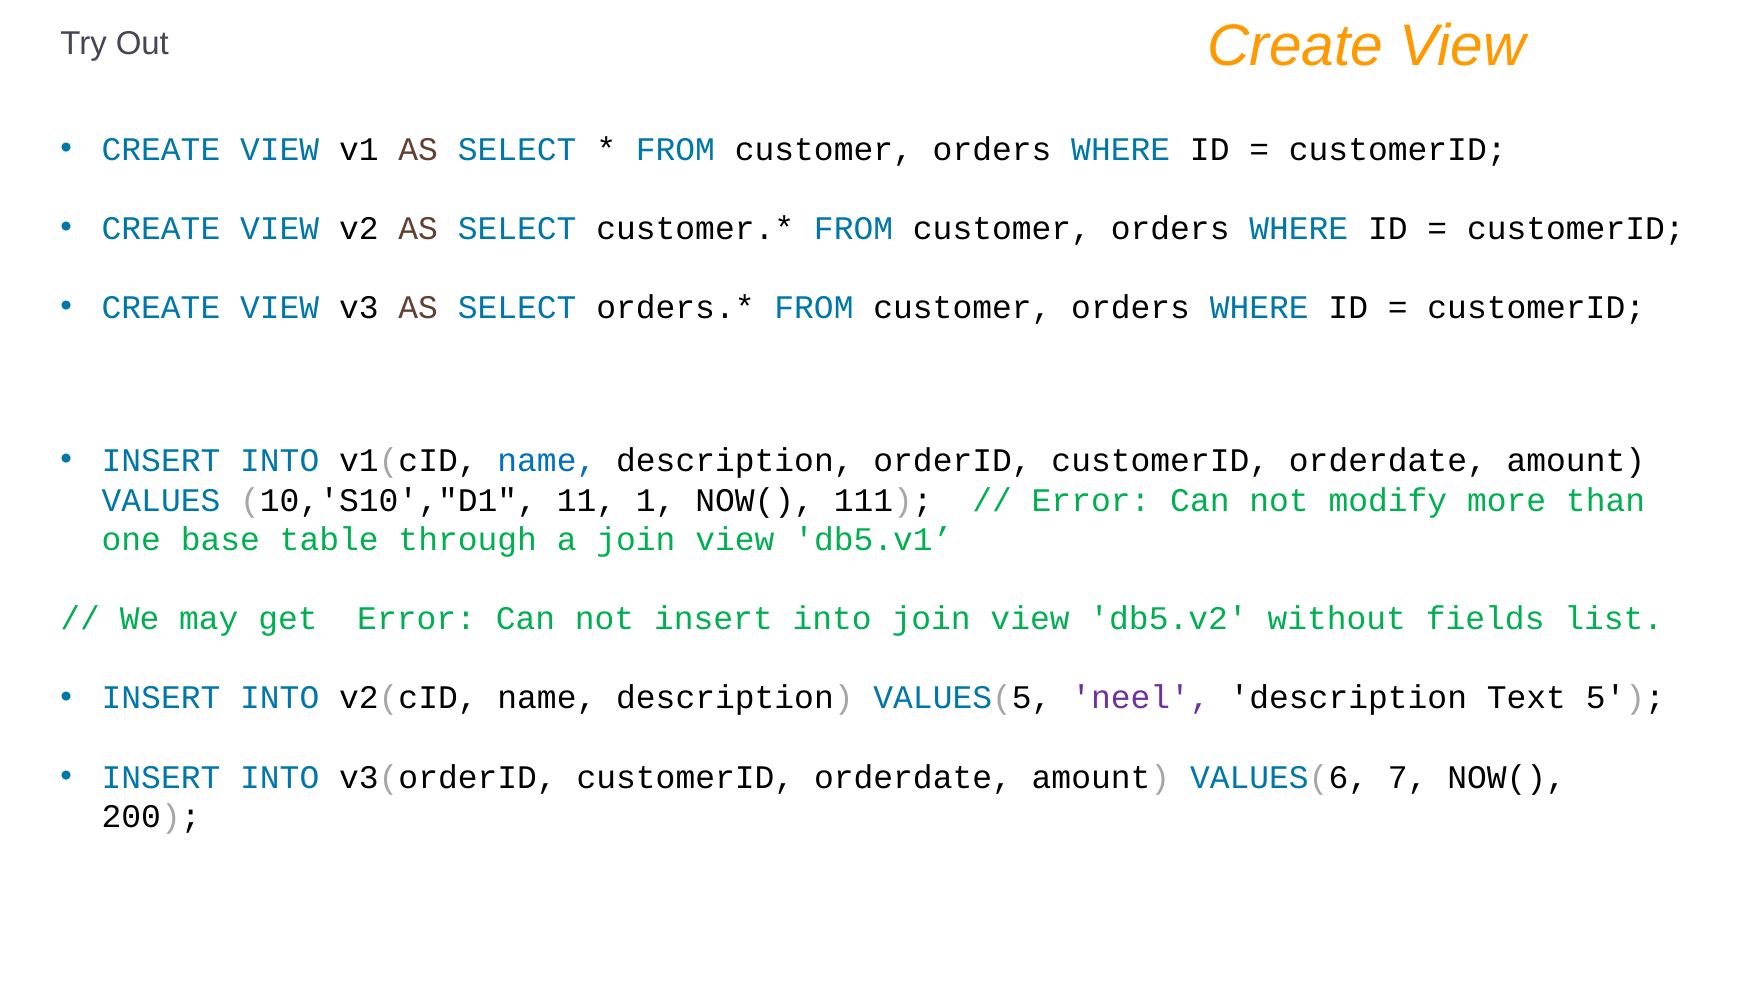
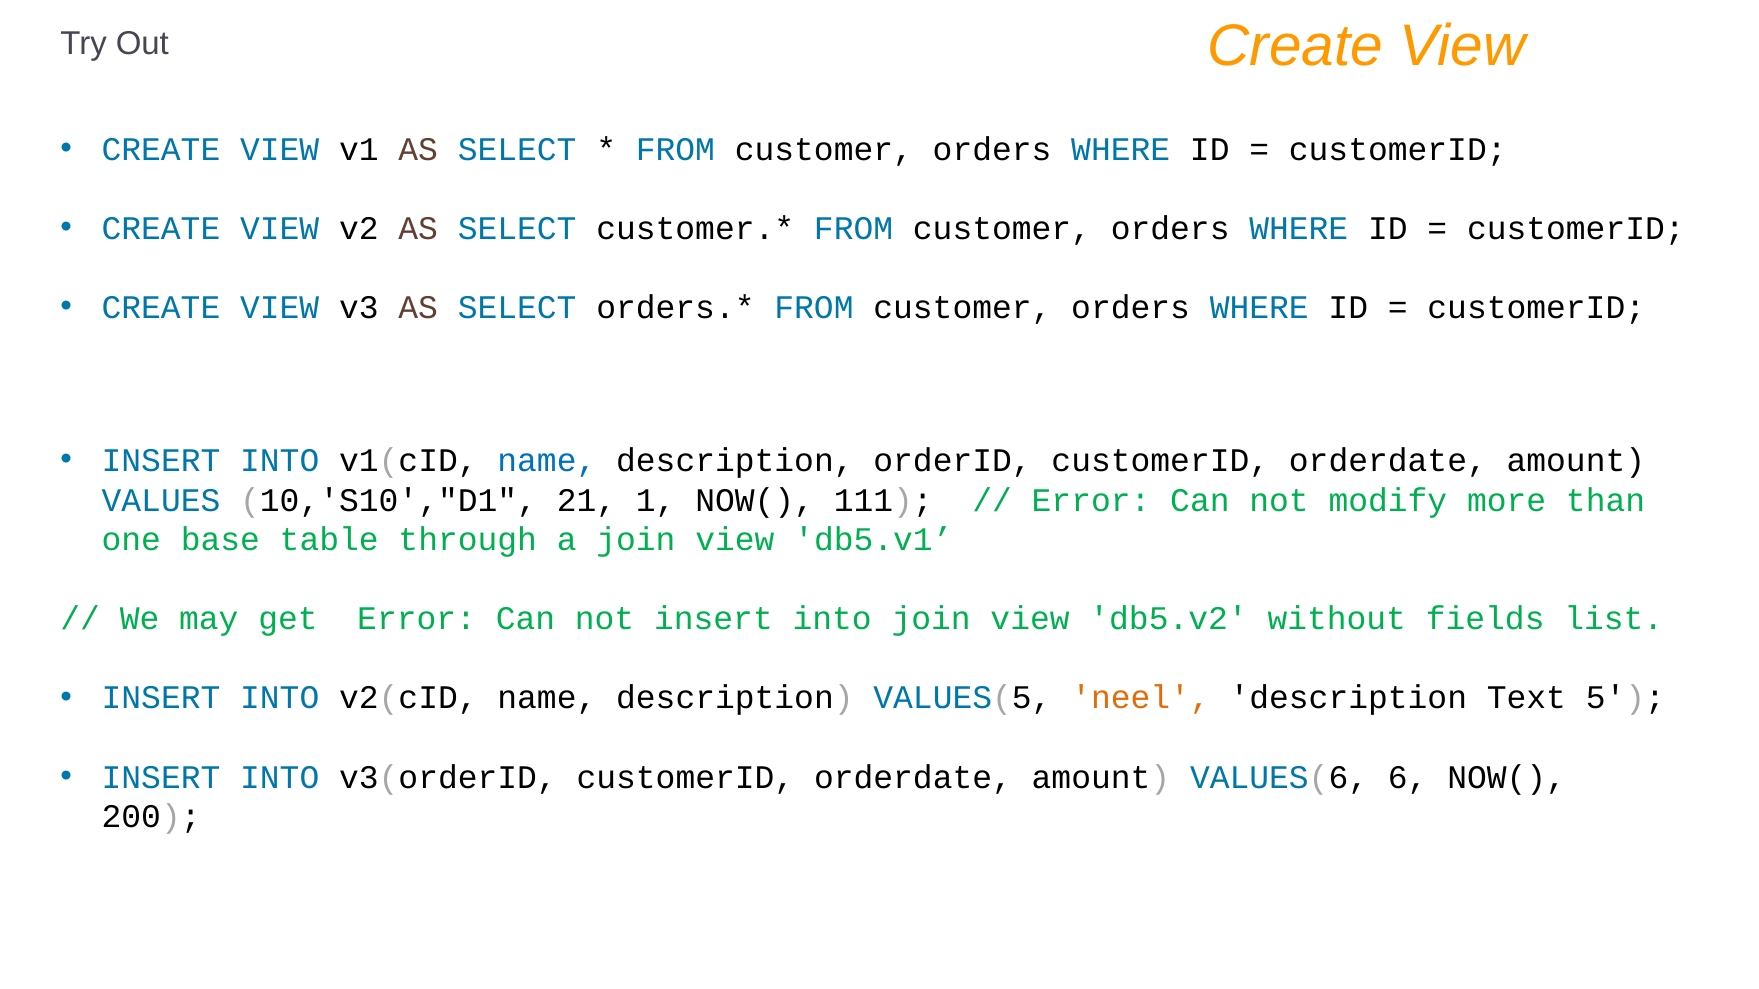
11: 11 -> 21 (586, 501)
neel colour: purple -> orange (1141, 698)
7: 7 -> 6 (1408, 778)
